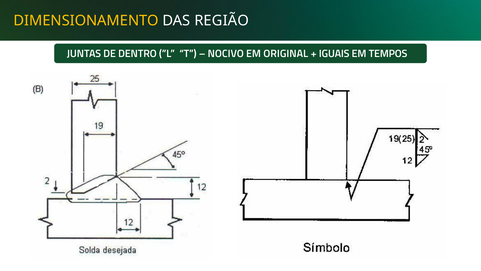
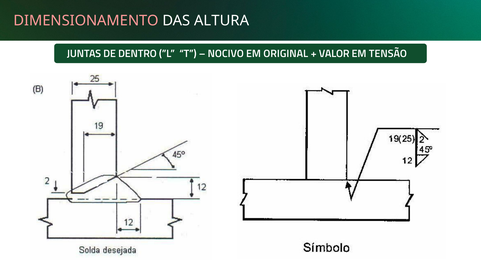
DIMENSIONAMENTO colour: yellow -> pink (86, 21)
REGIÃO: REGIÃO -> ALTURA (222, 21)
IGUAIS: IGUAIS -> VALOR (334, 54)
TEMPOS: TEMPOS -> TENSÃO (388, 54)
